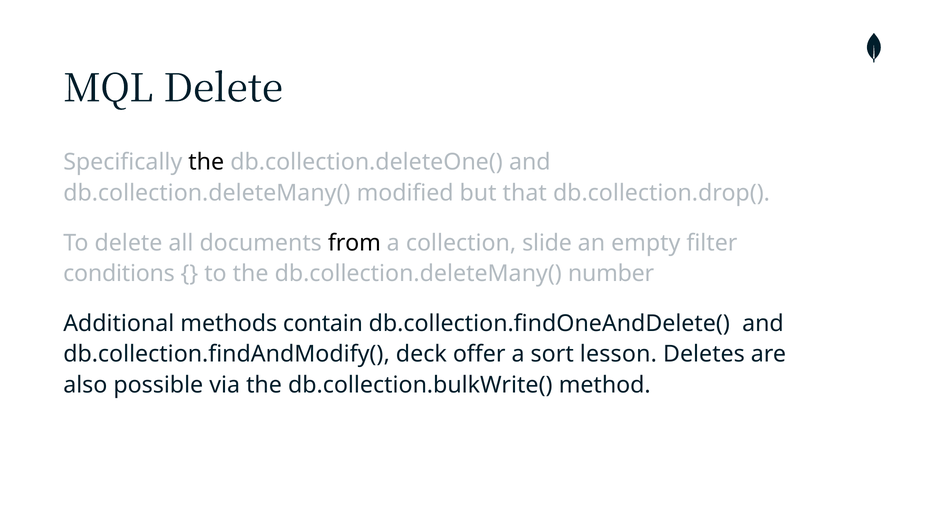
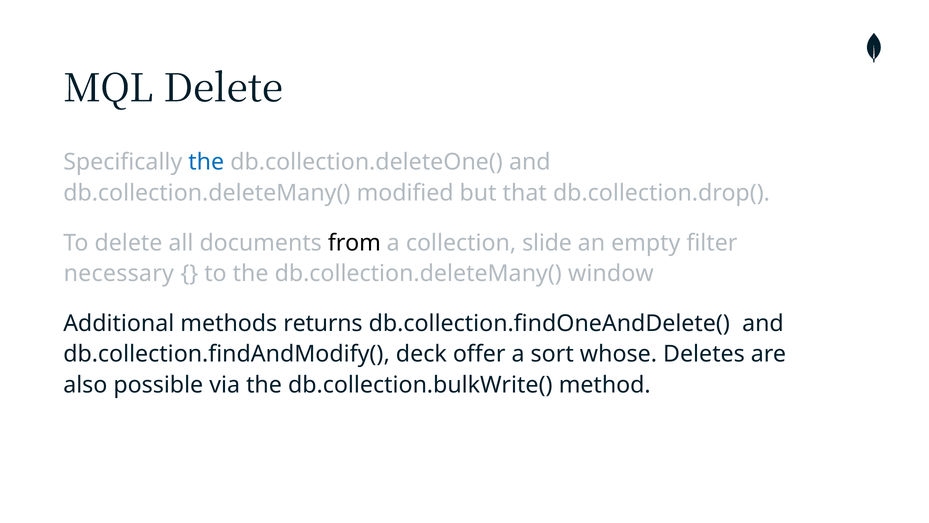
the colour: black -> blue (206, 162)
conditions: conditions -> necessary (119, 273)
number: number -> window (611, 273)
contain: contain -> returns (323, 323)
lesson: lesson -> whose (618, 354)
